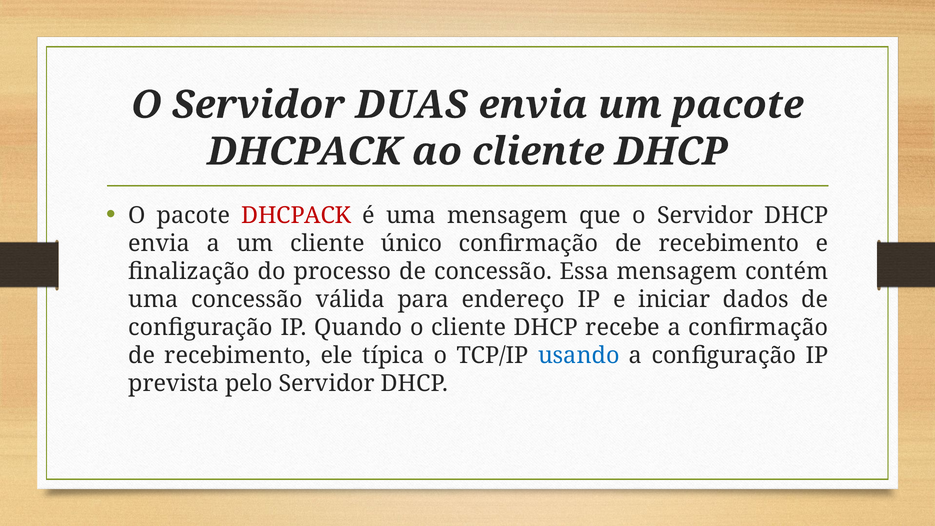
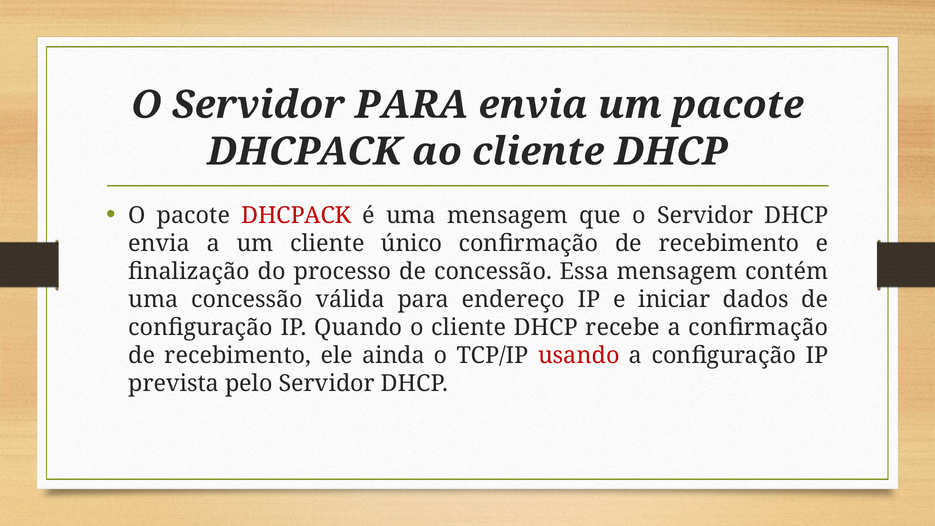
Servidor DUAS: DUAS -> PARA (411, 105)
típica: típica -> ainda (393, 356)
usando colour: blue -> red (579, 356)
